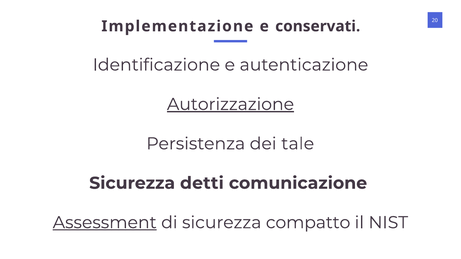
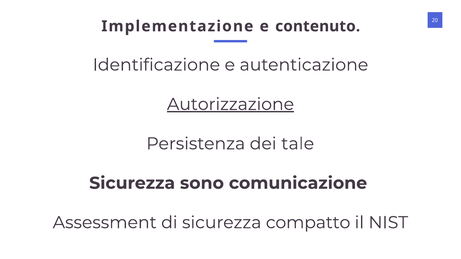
conservati: conservati -> contenuto (318, 26)
detti: detti -> sono (202, 183)
Assessment underline: present -> none (105, 223)
